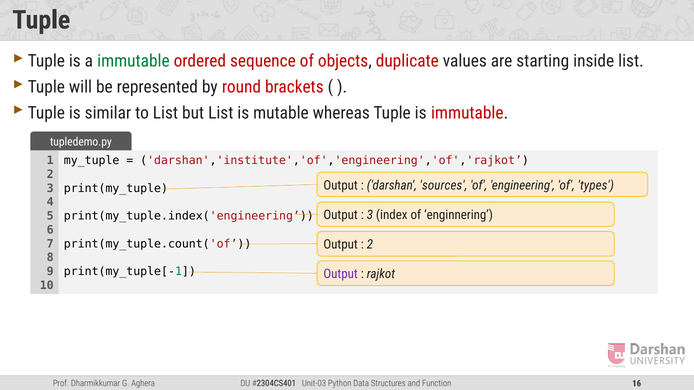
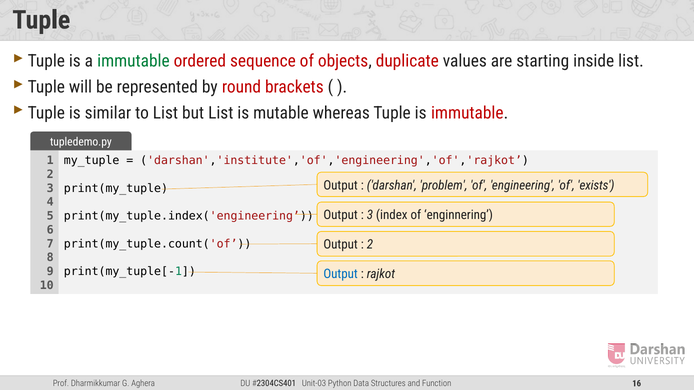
sources: sources -> problem (444, 185)
types: types -> exists (596, 185)
Output colour: purple -> blue (341, 274)
